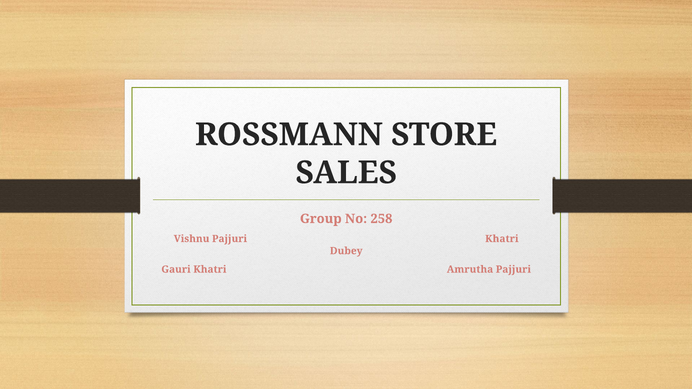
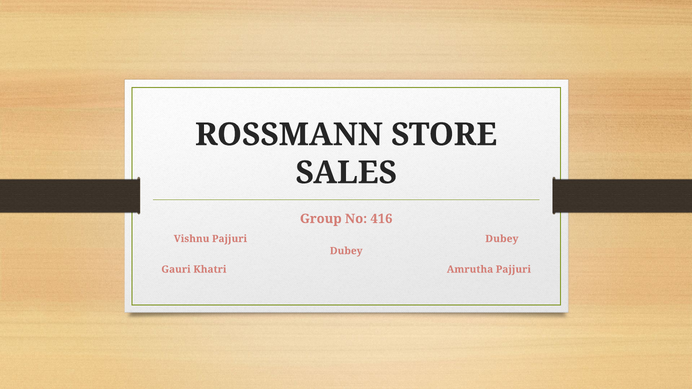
258: 258 -> 416 (381, 219)
Pajjuri Khatri: Khatri -> Dubey (502, 239)
